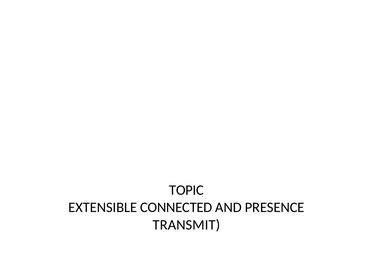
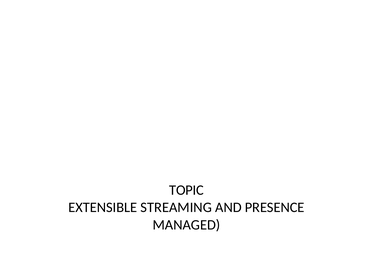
CONNECTED: CONNECTED -> STREAMING (176, 207)
TRANSMIT: TRANSMIT -> MANAGED (186, 224)
